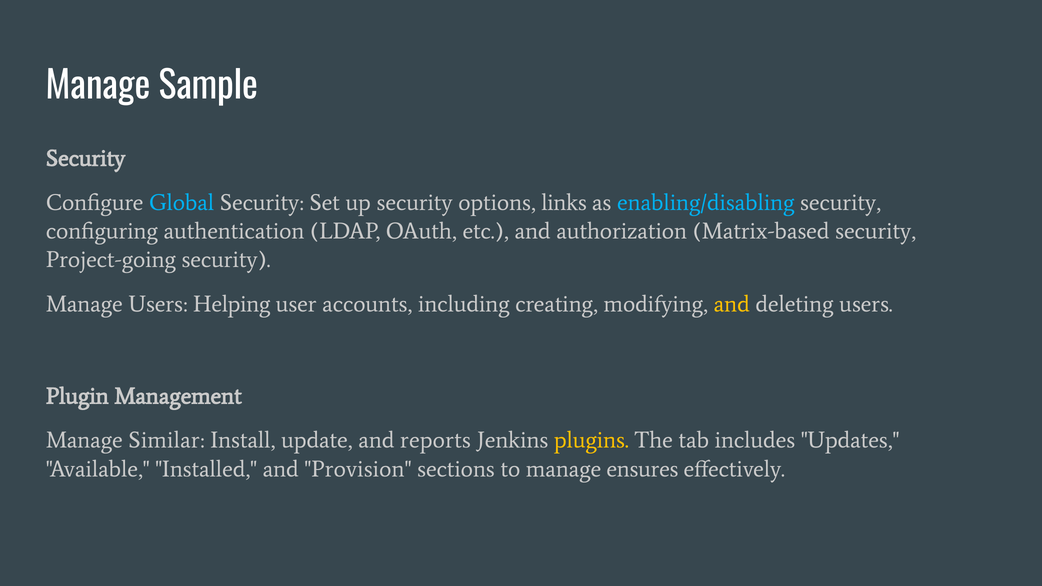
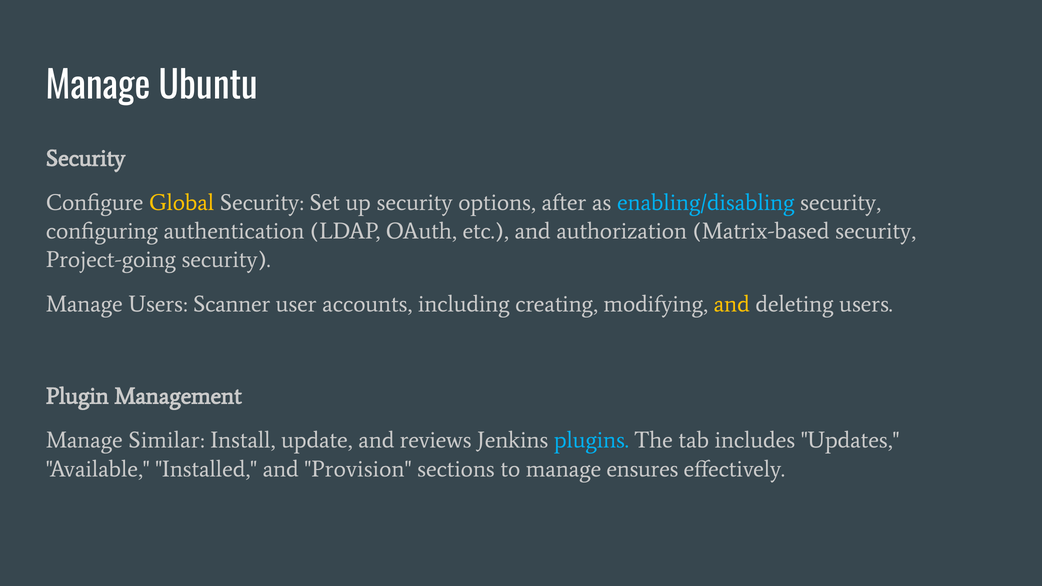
Sample: Sample -> Ubuntu (208, 86)
Global colour: light blue -> yellow (182, 202)
links: links -> after (564, 202)
Helping: Helping -> Scanner (232, 304)
reports: reports -> reviews (436, 440)
plugins colour: yellow -> light blue (591, 440)
